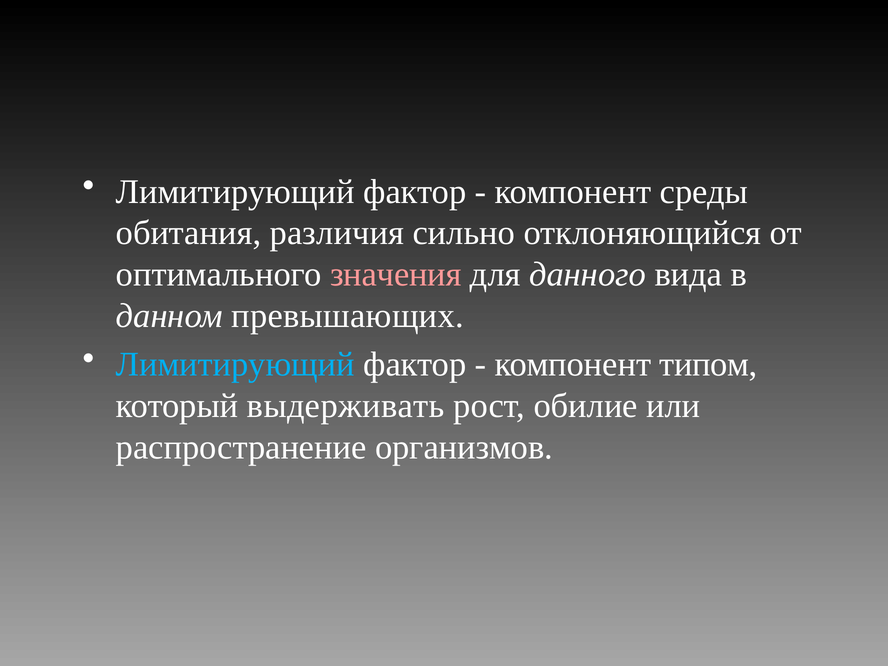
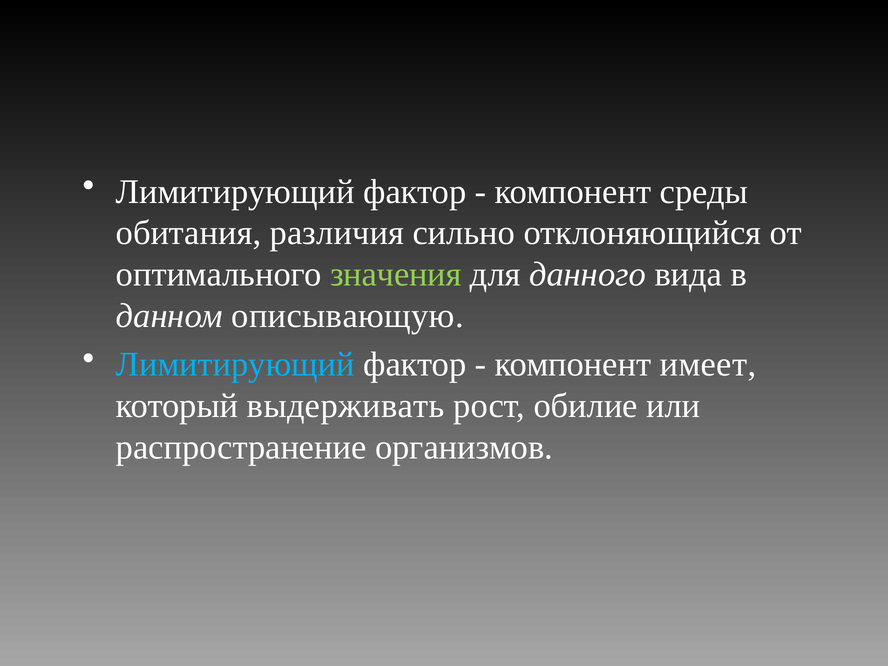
значения colour: pink -> light green (396, 275)
превышающих: превышающих -> описывающую (348, 316)
типом: типом -> имеет (708, 364)
